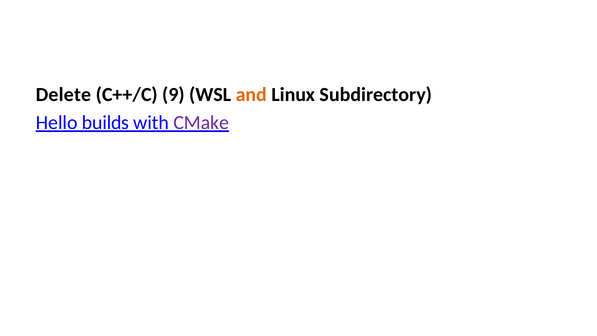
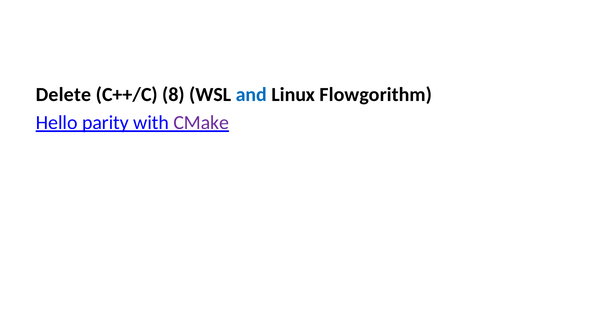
9: 9 -> 8 (174, 95)
and colour: orange -> blue (251, 95)
Subdirectory: Subdirectory -> Flowgorithm (376, 95)
builds: builds -> parity (105, 123)
